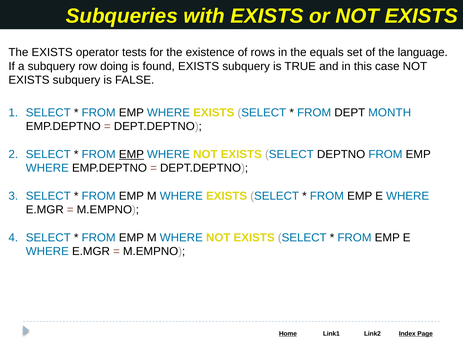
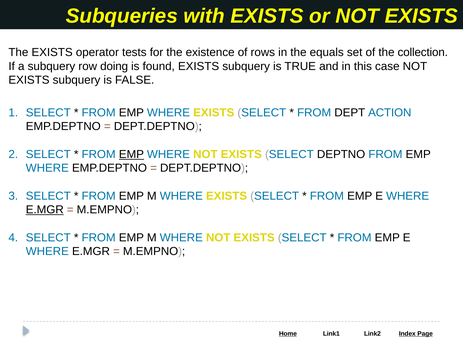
language: language -> collection (423, 52)
MONTH: MONTH -> ACTION (390, 113)
E.MGR underline: none -> present (45, 210)
